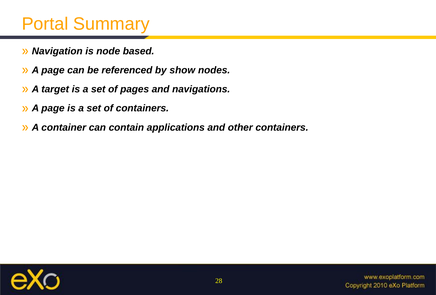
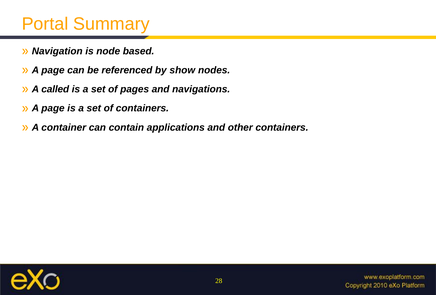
target: target -> called (55, 89)
